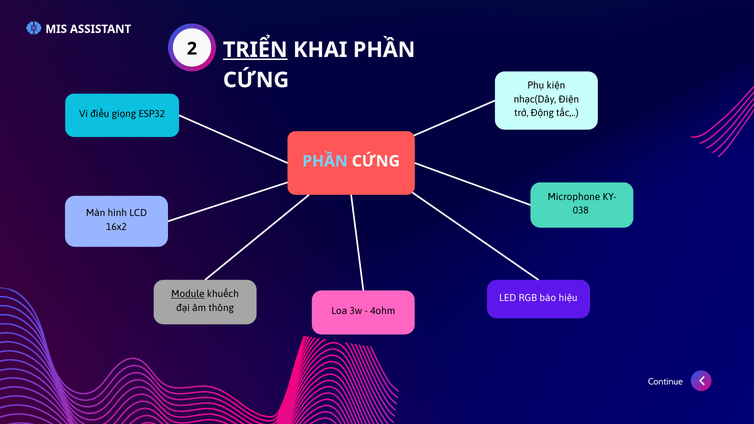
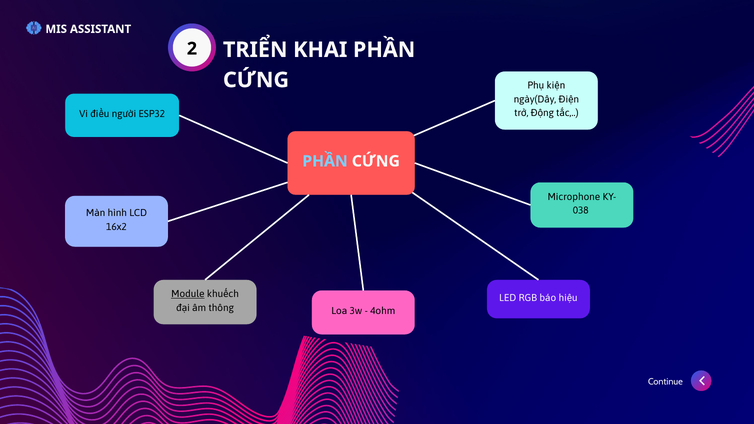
TRIỂN underline: present -> none (255, 50)
nhạc(Dây: nhạc(Dây -> ngày(Dây (535, 99)
giọng: giọng -> người (124, 114)
